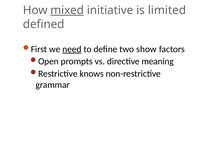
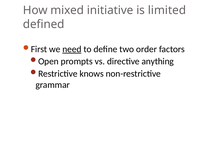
mixed underline: present -> none (67, 10)
show: show -> order (147, 49)
meaning: meaning -> anything (158, 61)
